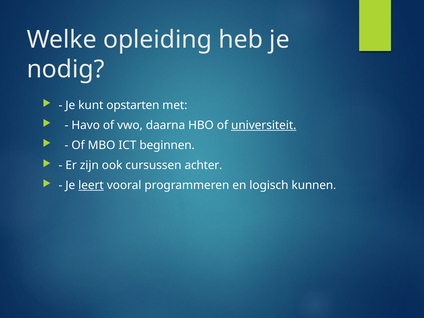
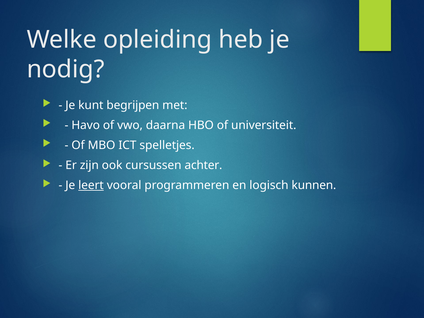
opstarten: opstarten -> begrijpen (133, 105)
universiteit underline: present -> none (264, 125)
beginnen: beginnen -> spelletjes (167, 145)
